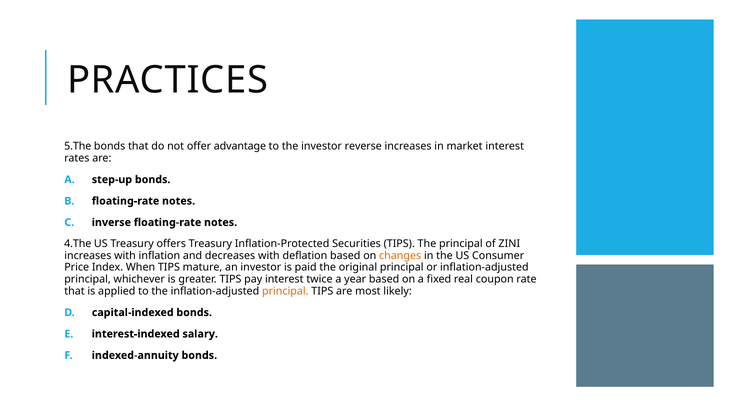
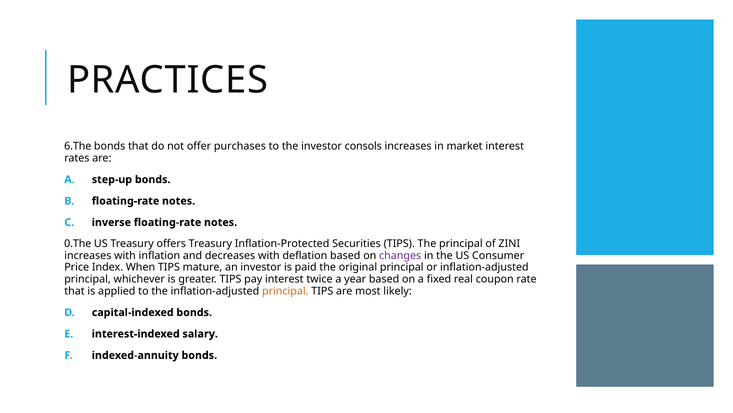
5.The: 5.The -> 6.The (78, 146)
advantage: advantage -> purchases (240, 146)
reverse: reverse -> consols (363, 146)
4.The: 4.The -> 0.The (78, 243)
changes colour: orange -> purple (400, 255)
